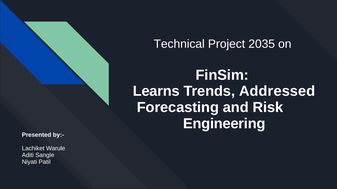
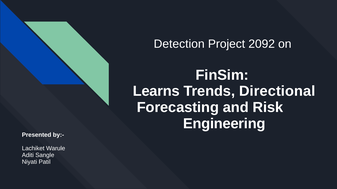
Technical: Technical -> Detection (179, 44)
2035: 2035 -> 2092 (262, 44)
Addressed: Addressed -> Directional (277, 91)
